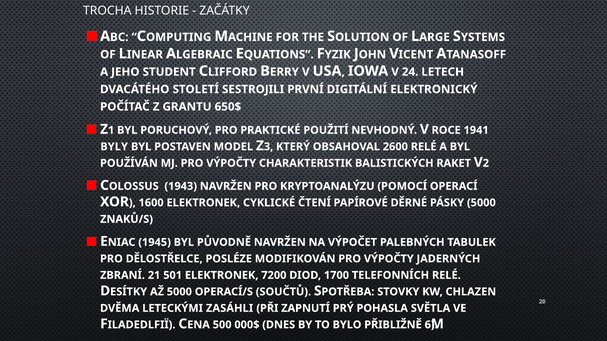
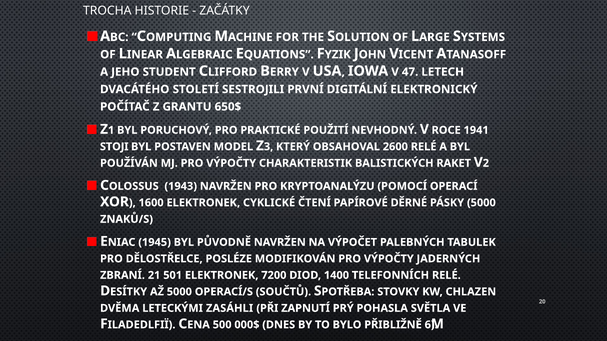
24: 24 -> 47 (410, 72)
BYLY: BYLY -> STOJI (114, 147)
1700: 1700 -> 1400 (336, 276)
